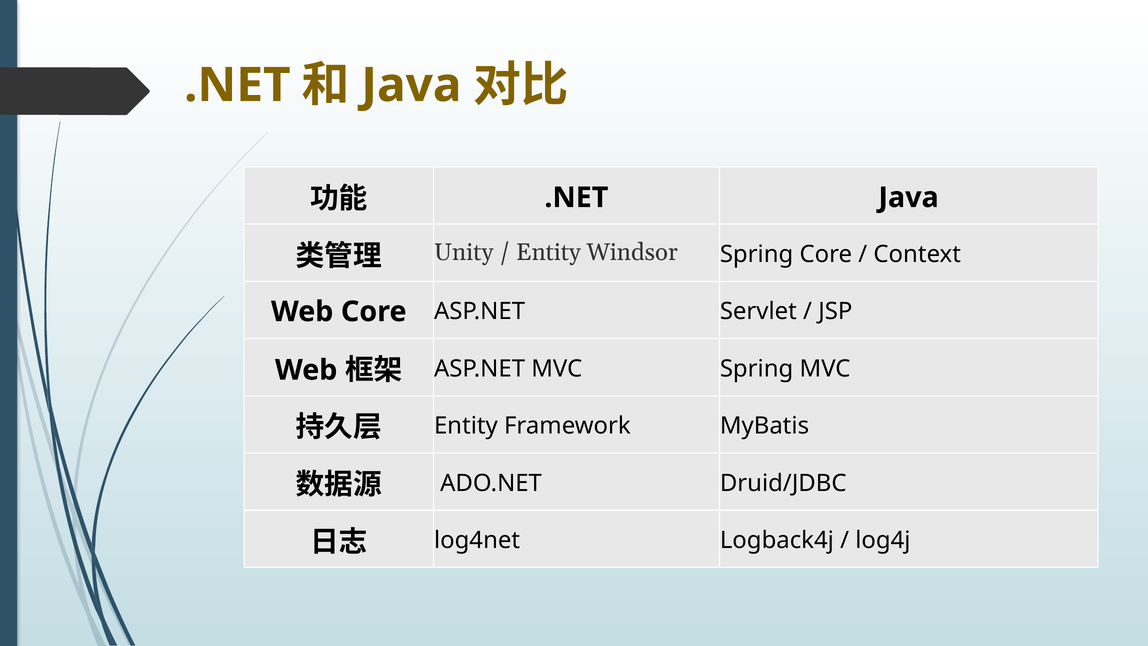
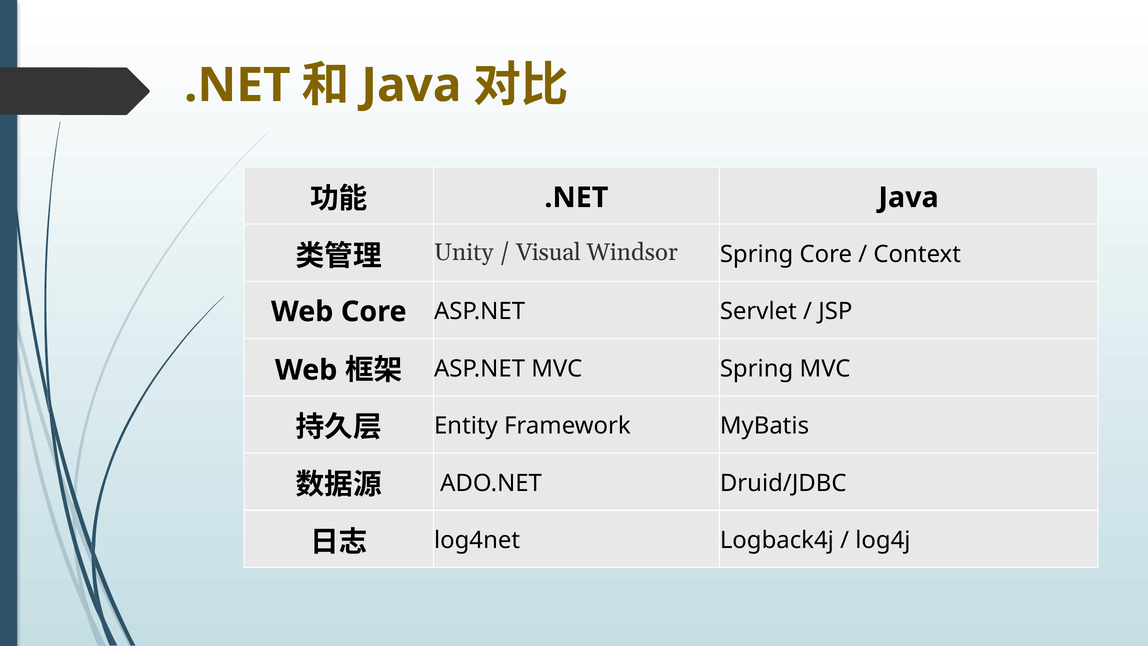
Entity: Entity -> Visual (548, 252)
